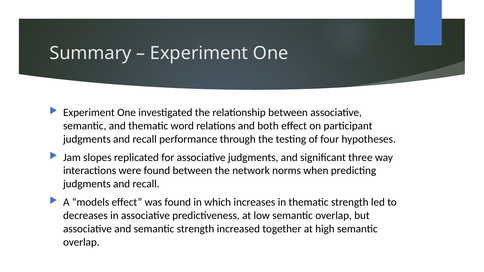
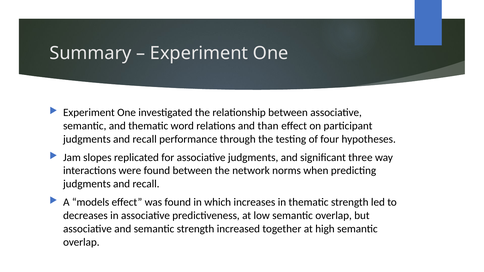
both: both -> than (268, 126)
